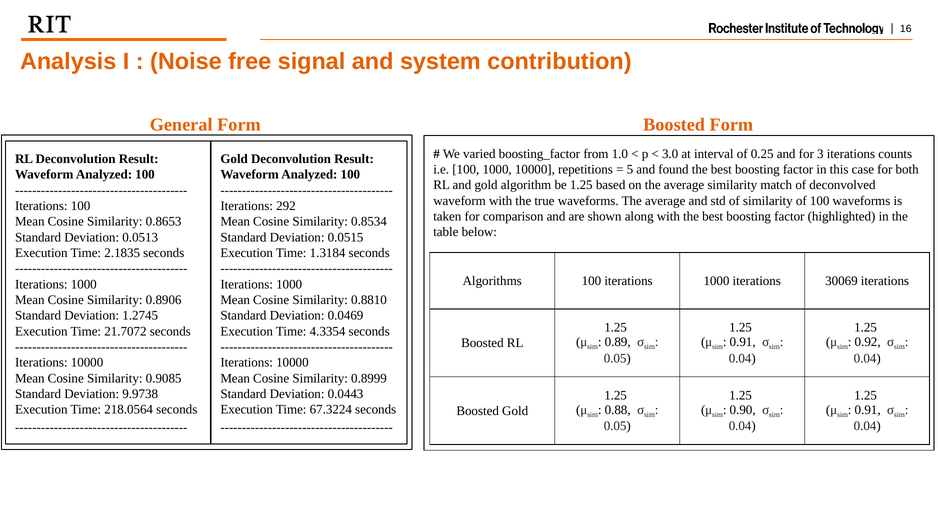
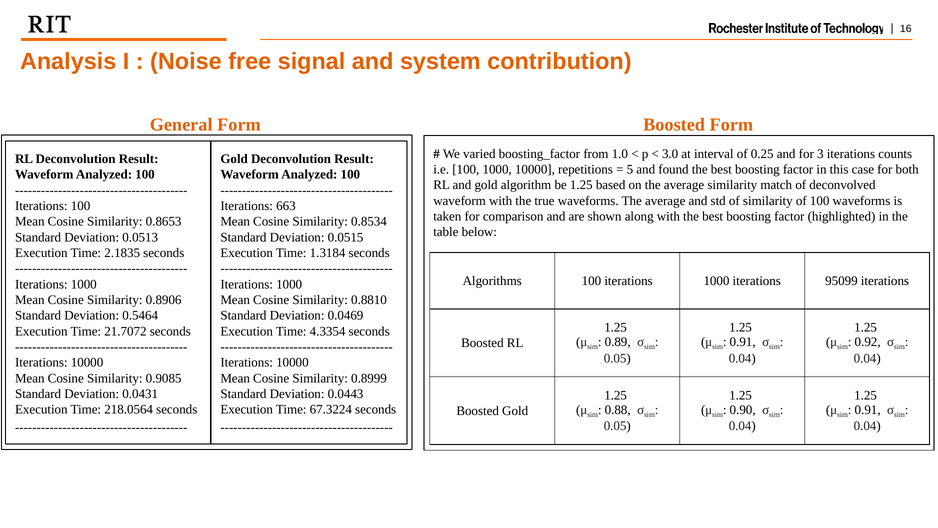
292: 292 -> 663 (286, 206)
30069: 30069 -> 95099 (841, 281)
1.2745: 1.2745 -> 0.5464 (140, 315)
9.9738: 9.9738 -> 0.0431 (140, 394)
